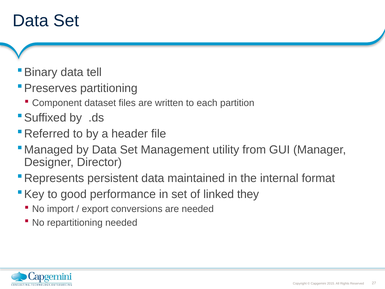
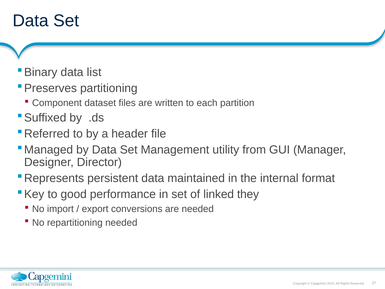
tell: tell -> list (94, 72)
